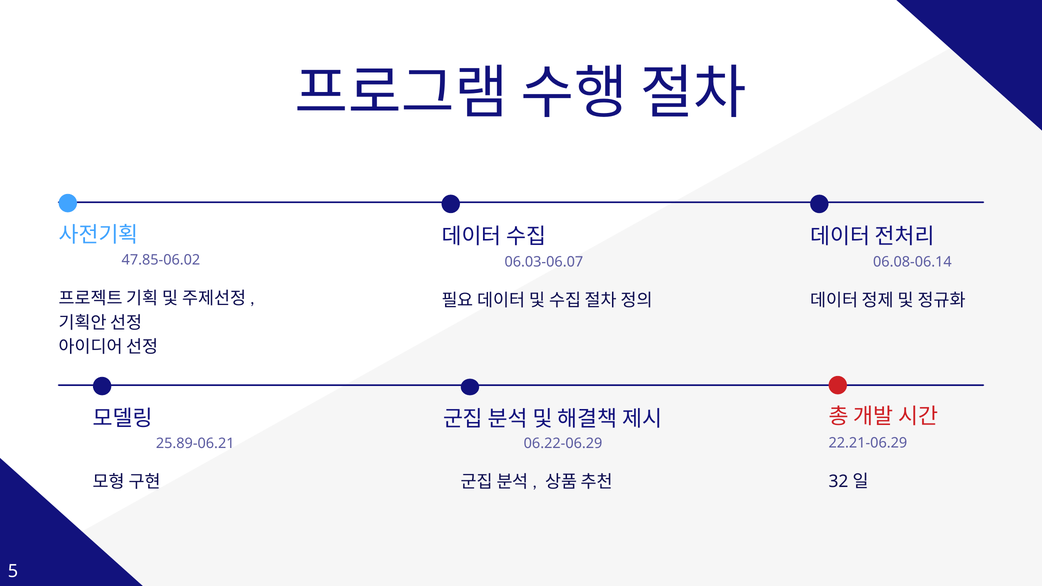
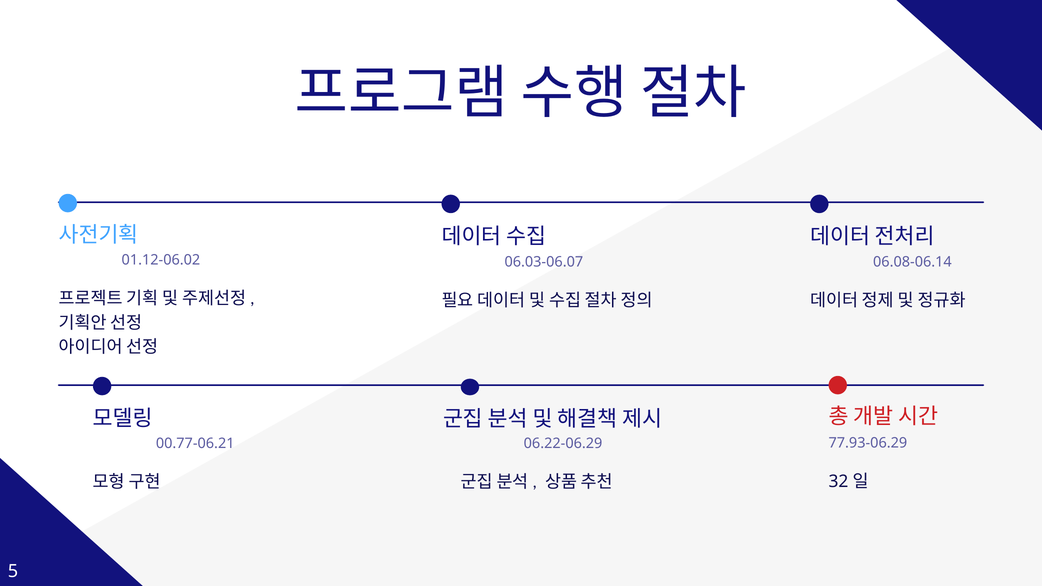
47.85-06.02: 47.85-06.02 -> 01.12-06.02 (161, 260)
25.89-06.21: 25.89-06.21 -> 00.77-06.21 (195, 443)
22.21-06.29: 22.21-06.29 -> 77.93-06.29 (868, 443)
